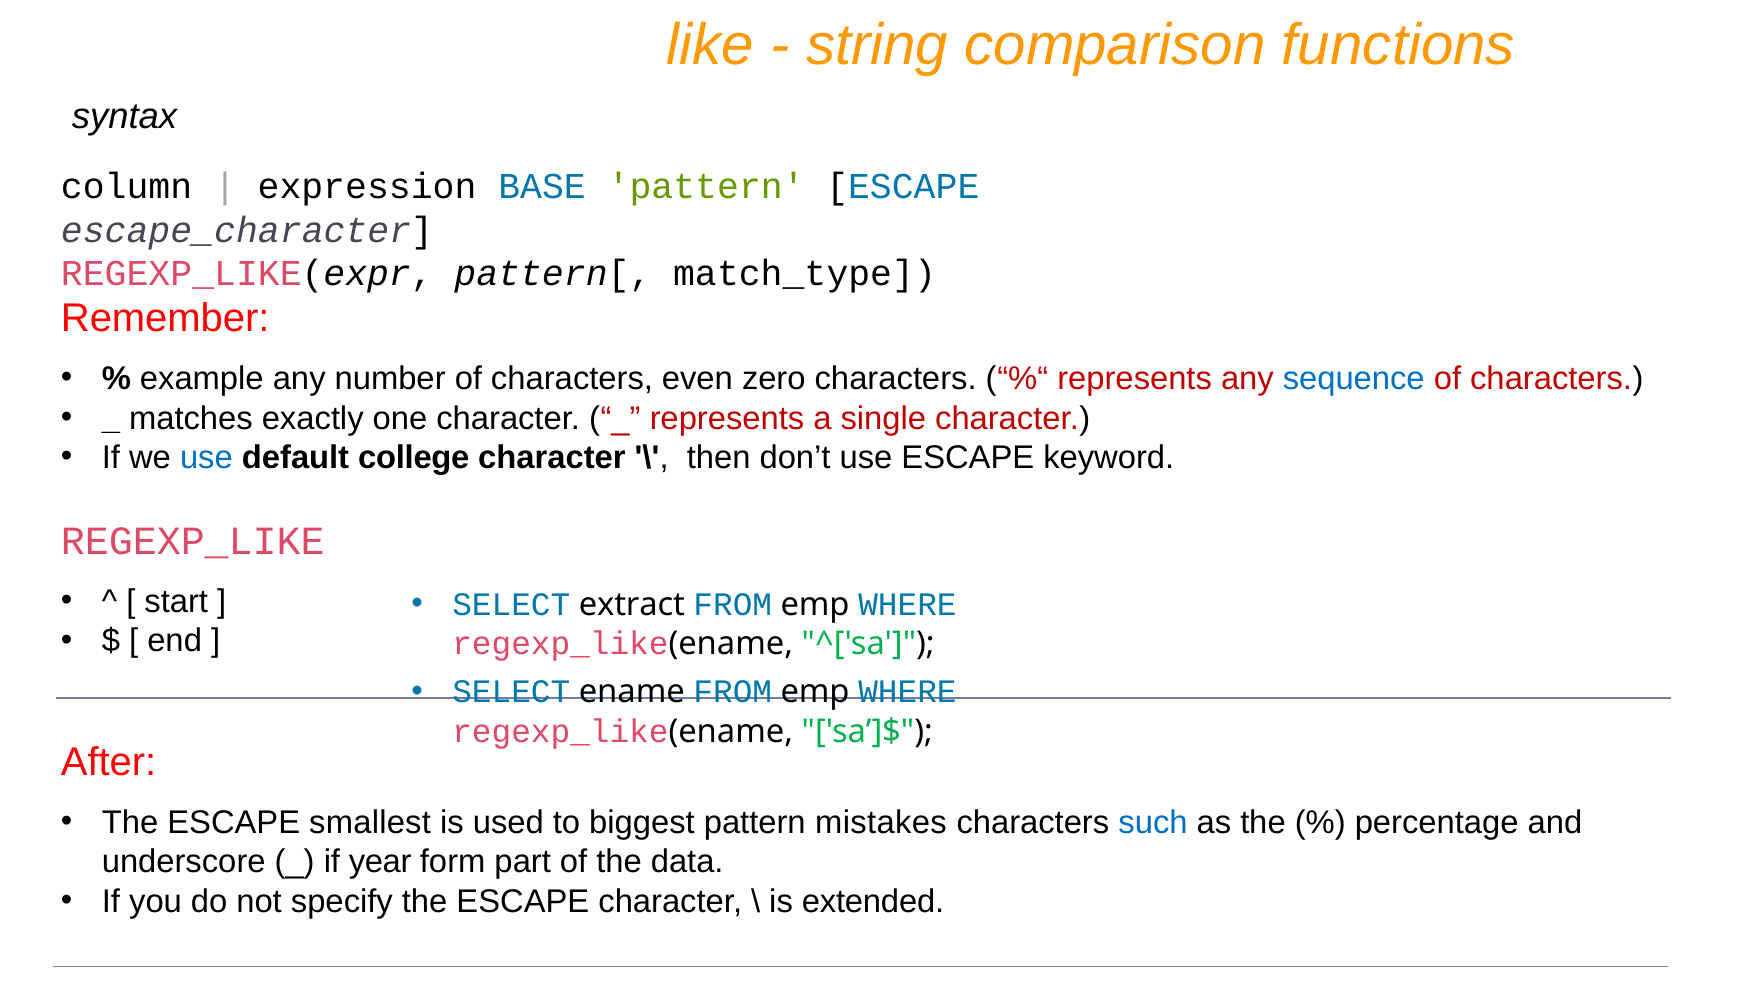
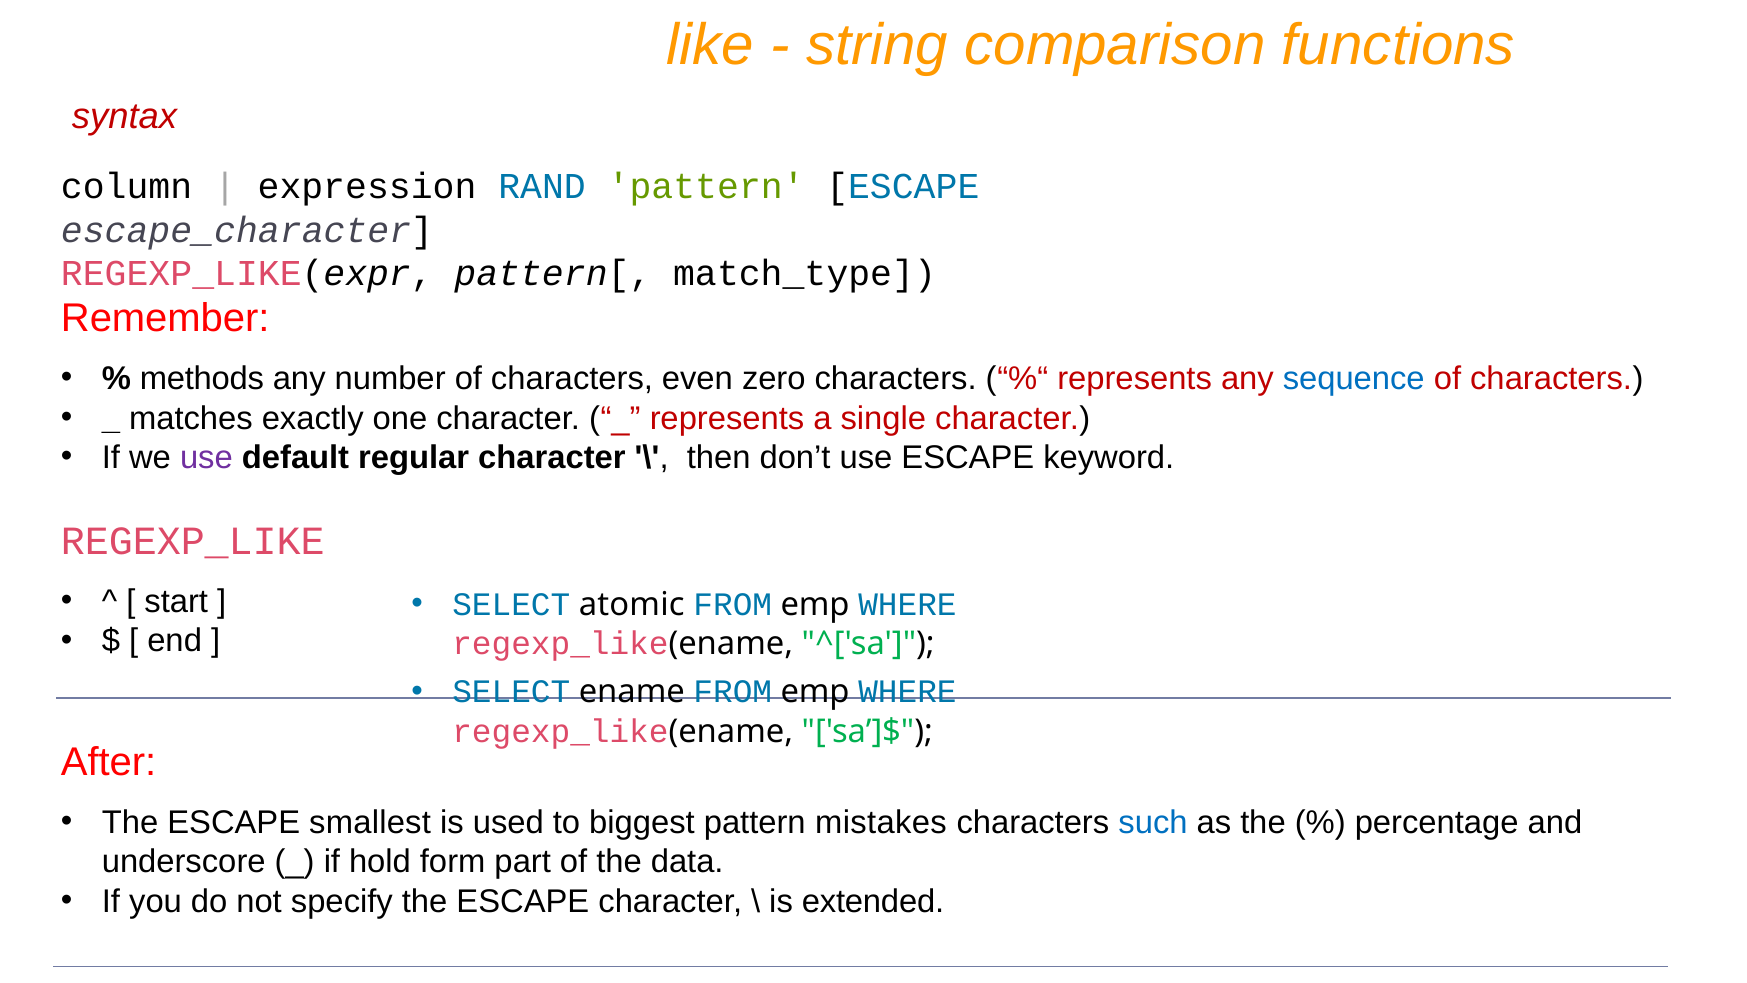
syntax colour: black -> red (124, 117)
BASE: BASE -> RAND (542, 186)
example: example -> methods (202, 379)
use colour: blue -> purple (206, 457)
college: college -> regular (414, 457)
extract: extract -> atomic (632, 604)
year: year -> hold (380, 862)
